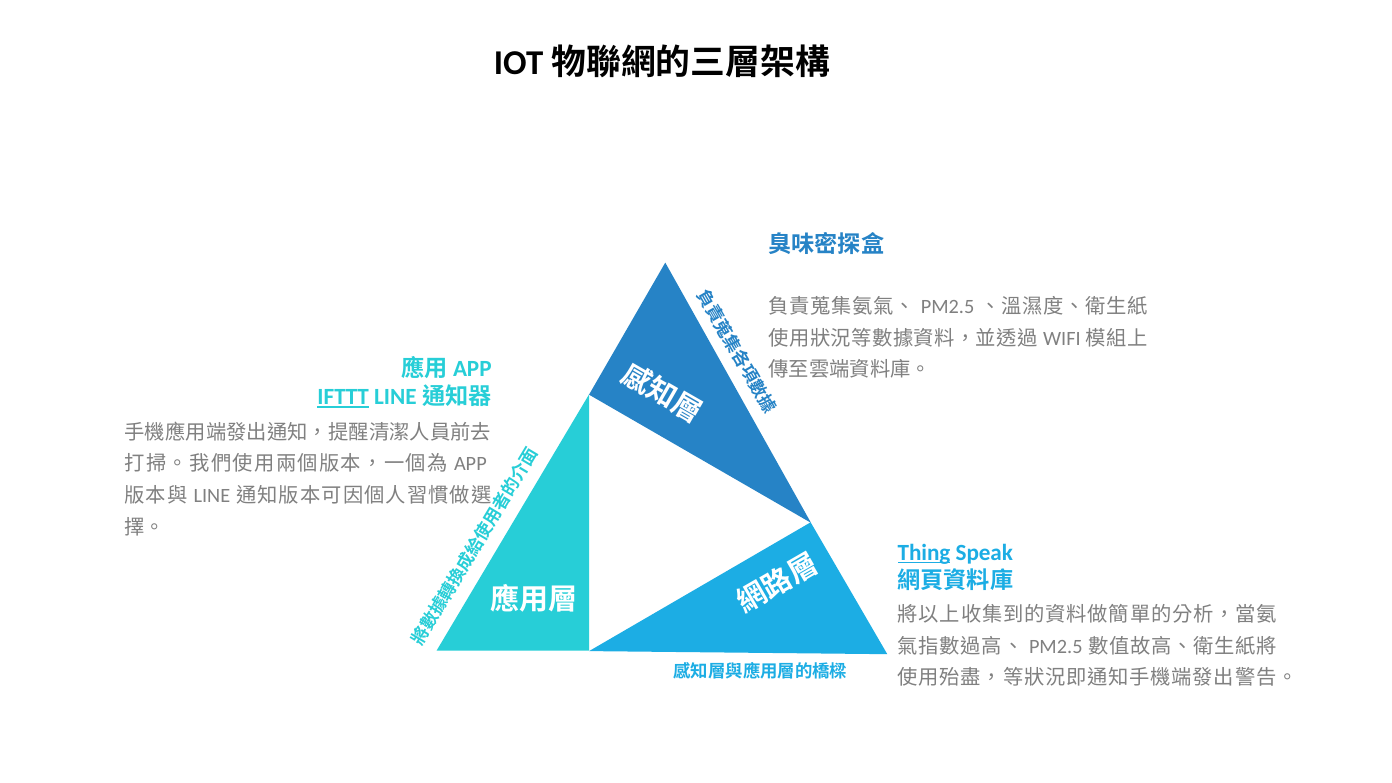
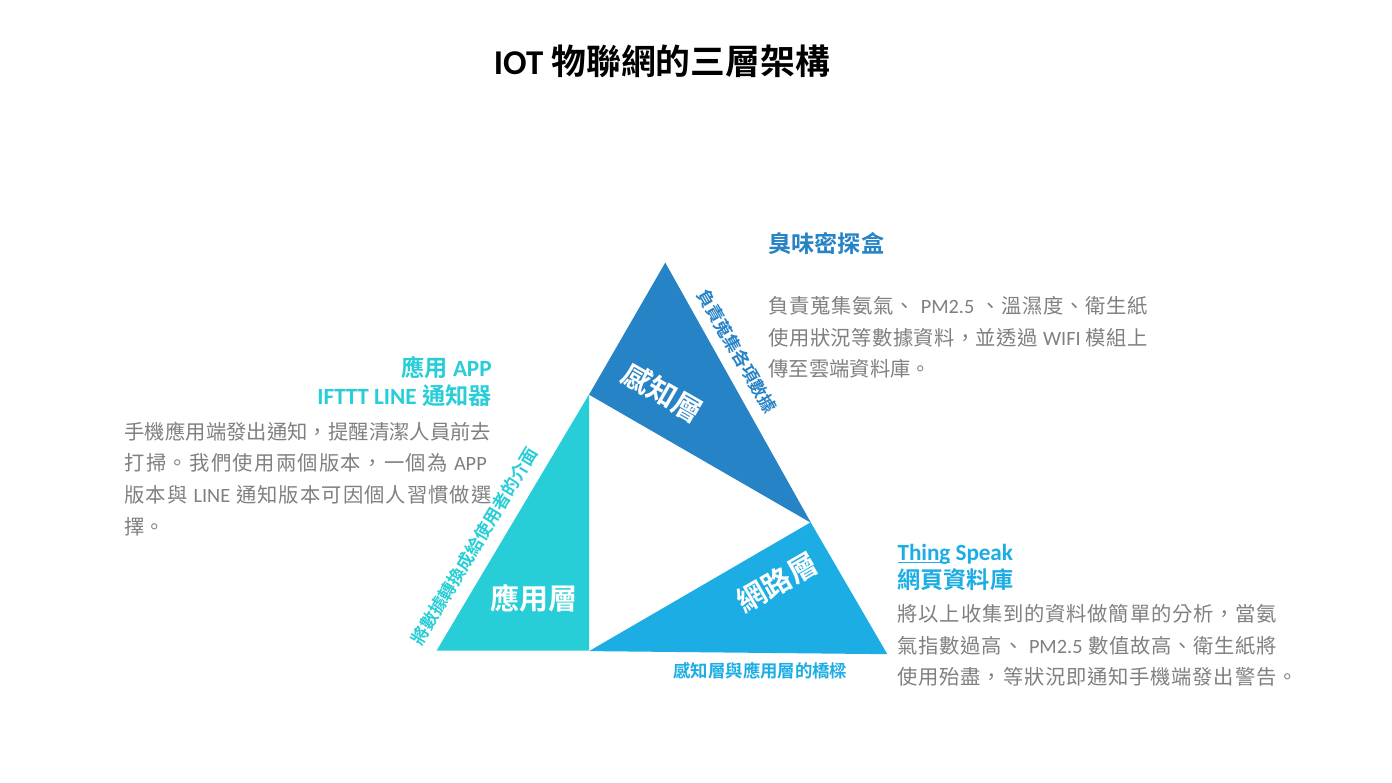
IFTTT underline: present -> none (343, 397)
